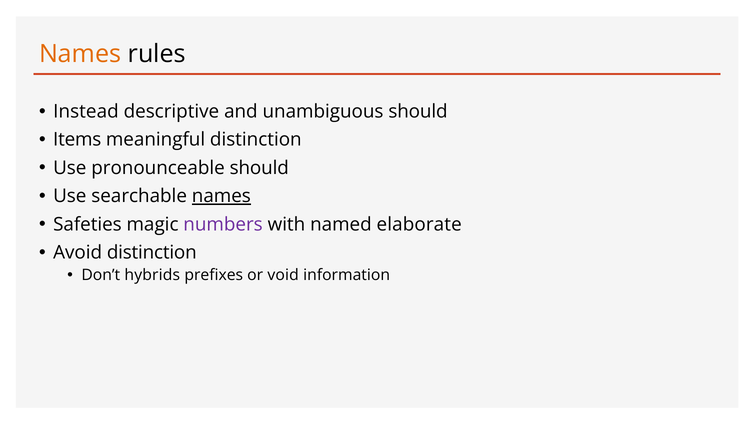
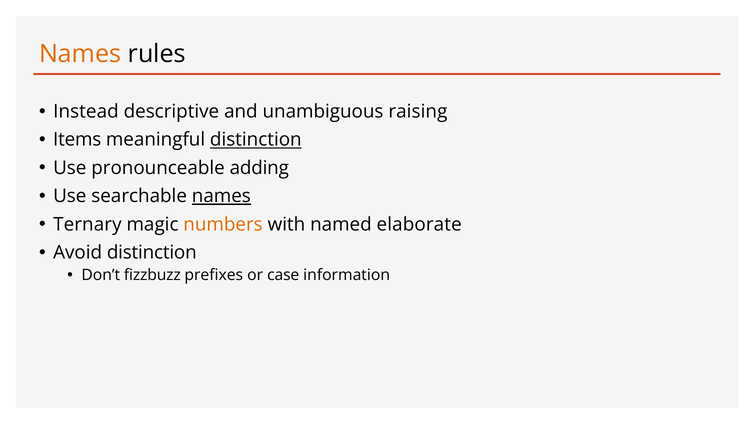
unambiguous should: should -> raising (418, 112)
distinction underline: none -> present (256, 140)
pronounceable should: should -> adding (259, 168)
Safeties: Safeties -> Ternary (87, 224)
numbers colour: purple -> orange (223, 224)
hybrids: hybrids -> fizzbuzz (152, 275)
void: void -> case (283, 275)
